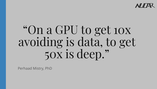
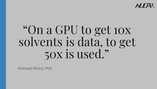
avoiding: avoiding -> solvents (41, 42)
deep: deep -> used (93, 54)
